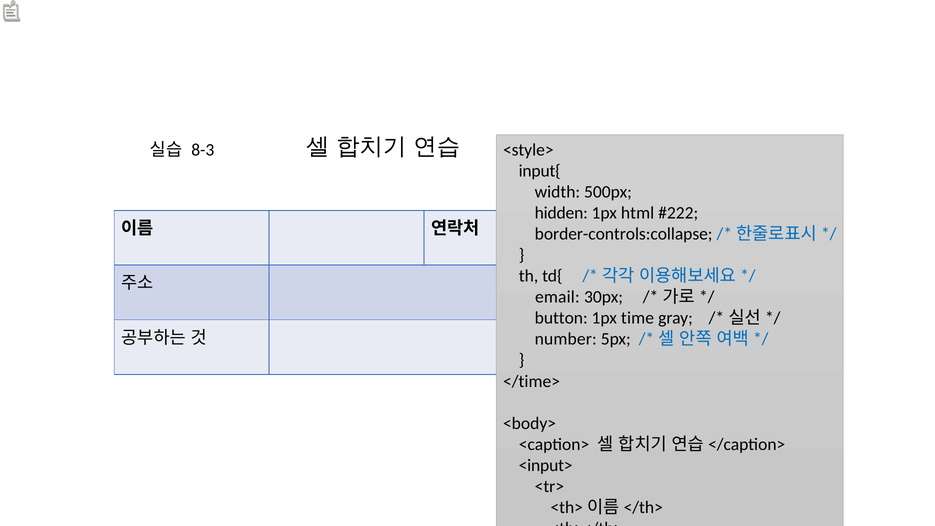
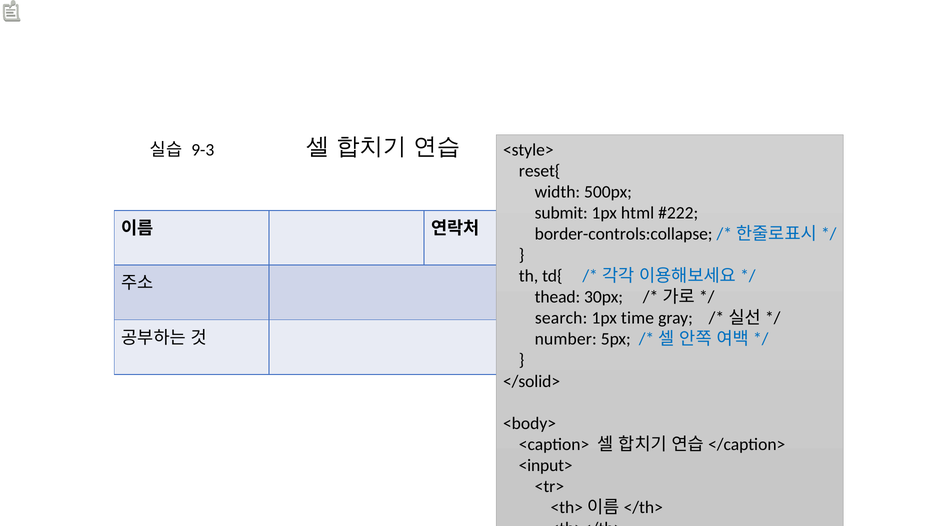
8-3: 8-3 -> 9-3 (203, 150)
input{: input{ -> reset{ (540, 171)
hidden: hidden -> submit (561, 213)
email: email -> thead (558, 297)
button: button -> search (561, 318)
</time>: </time> -> </solid> (532, 381)
